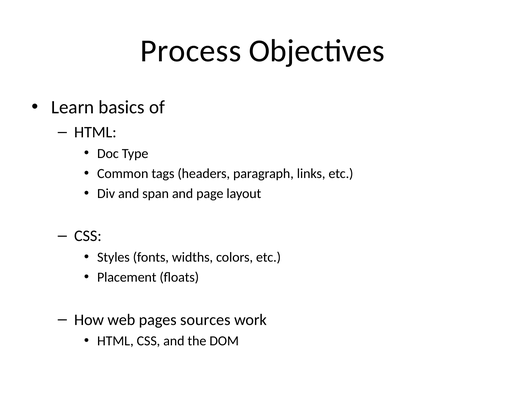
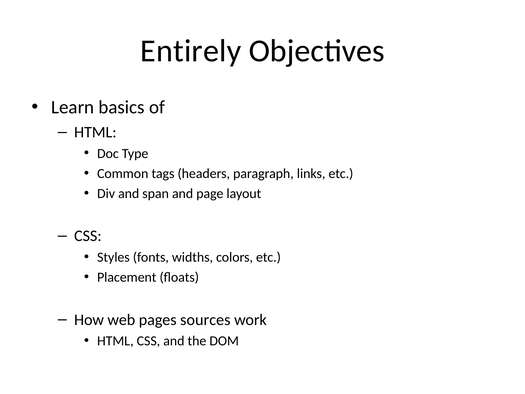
Process: Process -> Entirely (191, 51)
